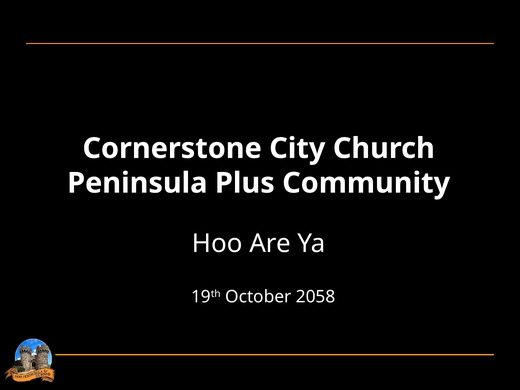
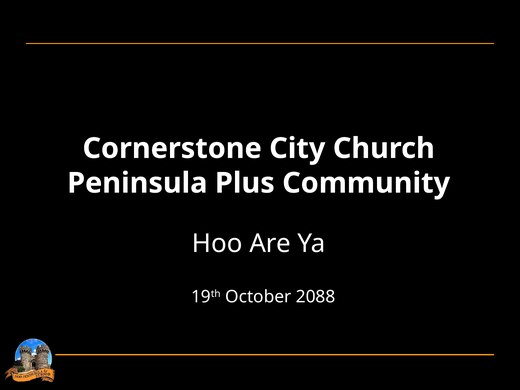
2058: 2058 -> 2088 (316, 297)
